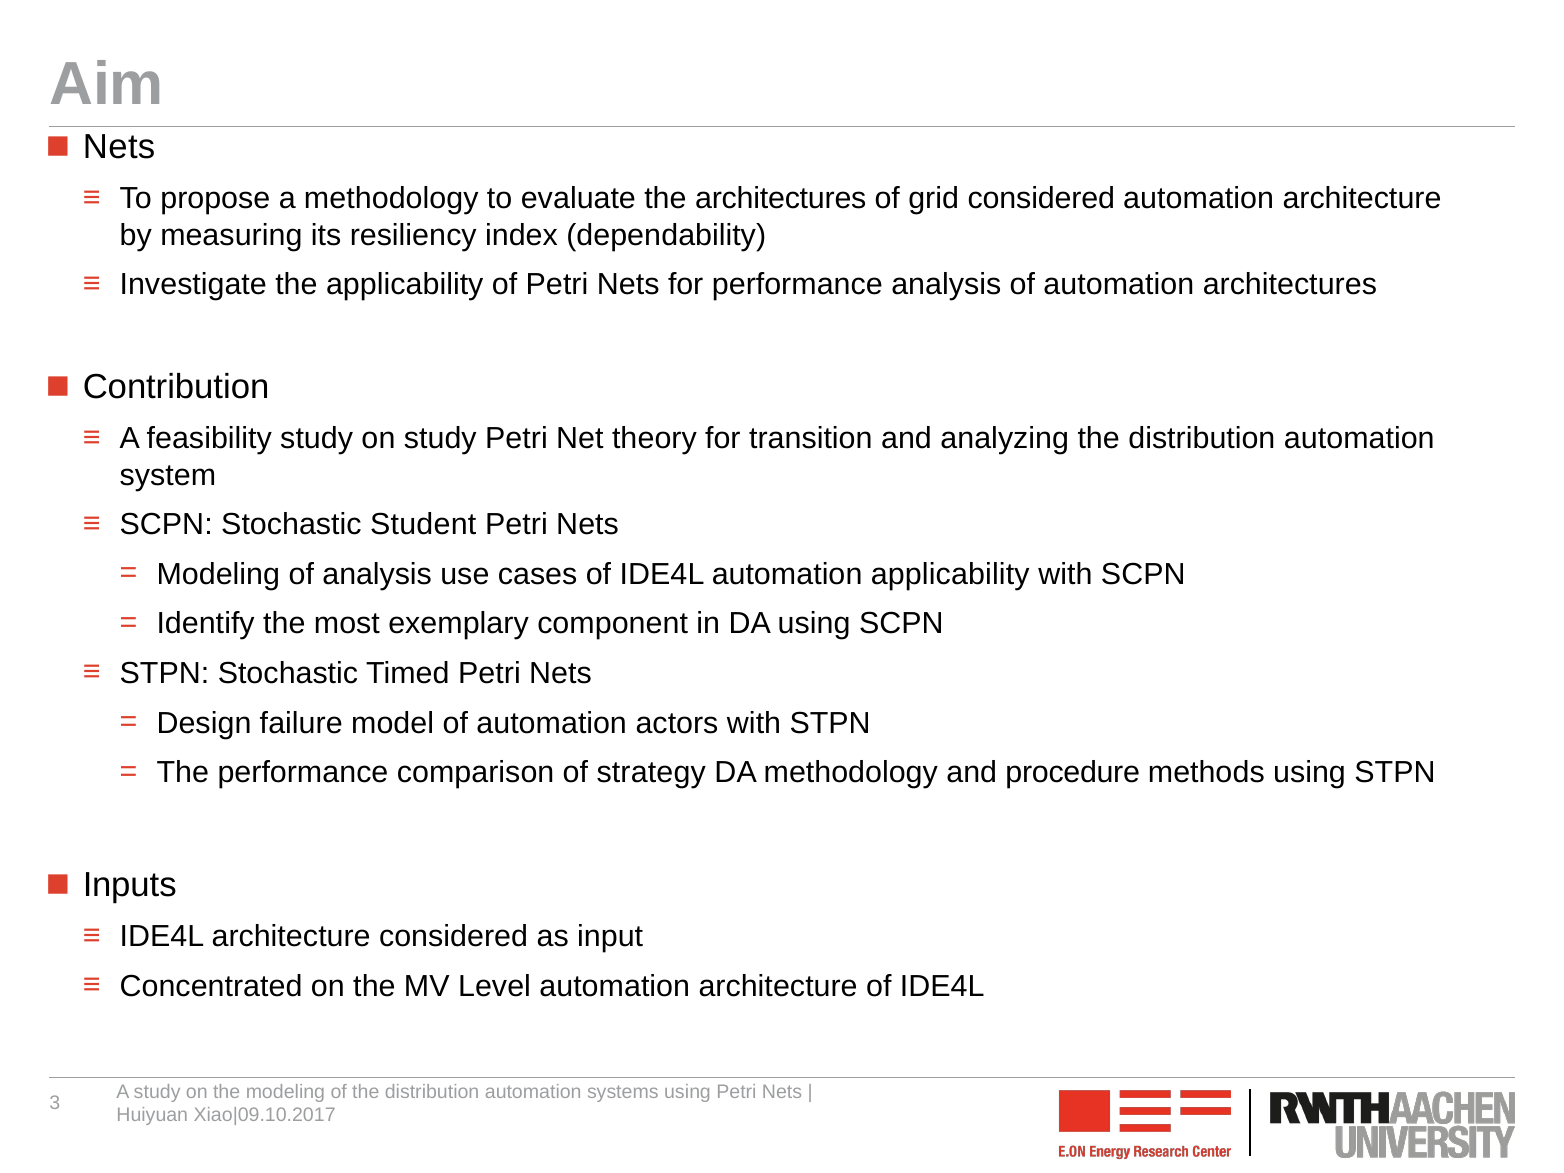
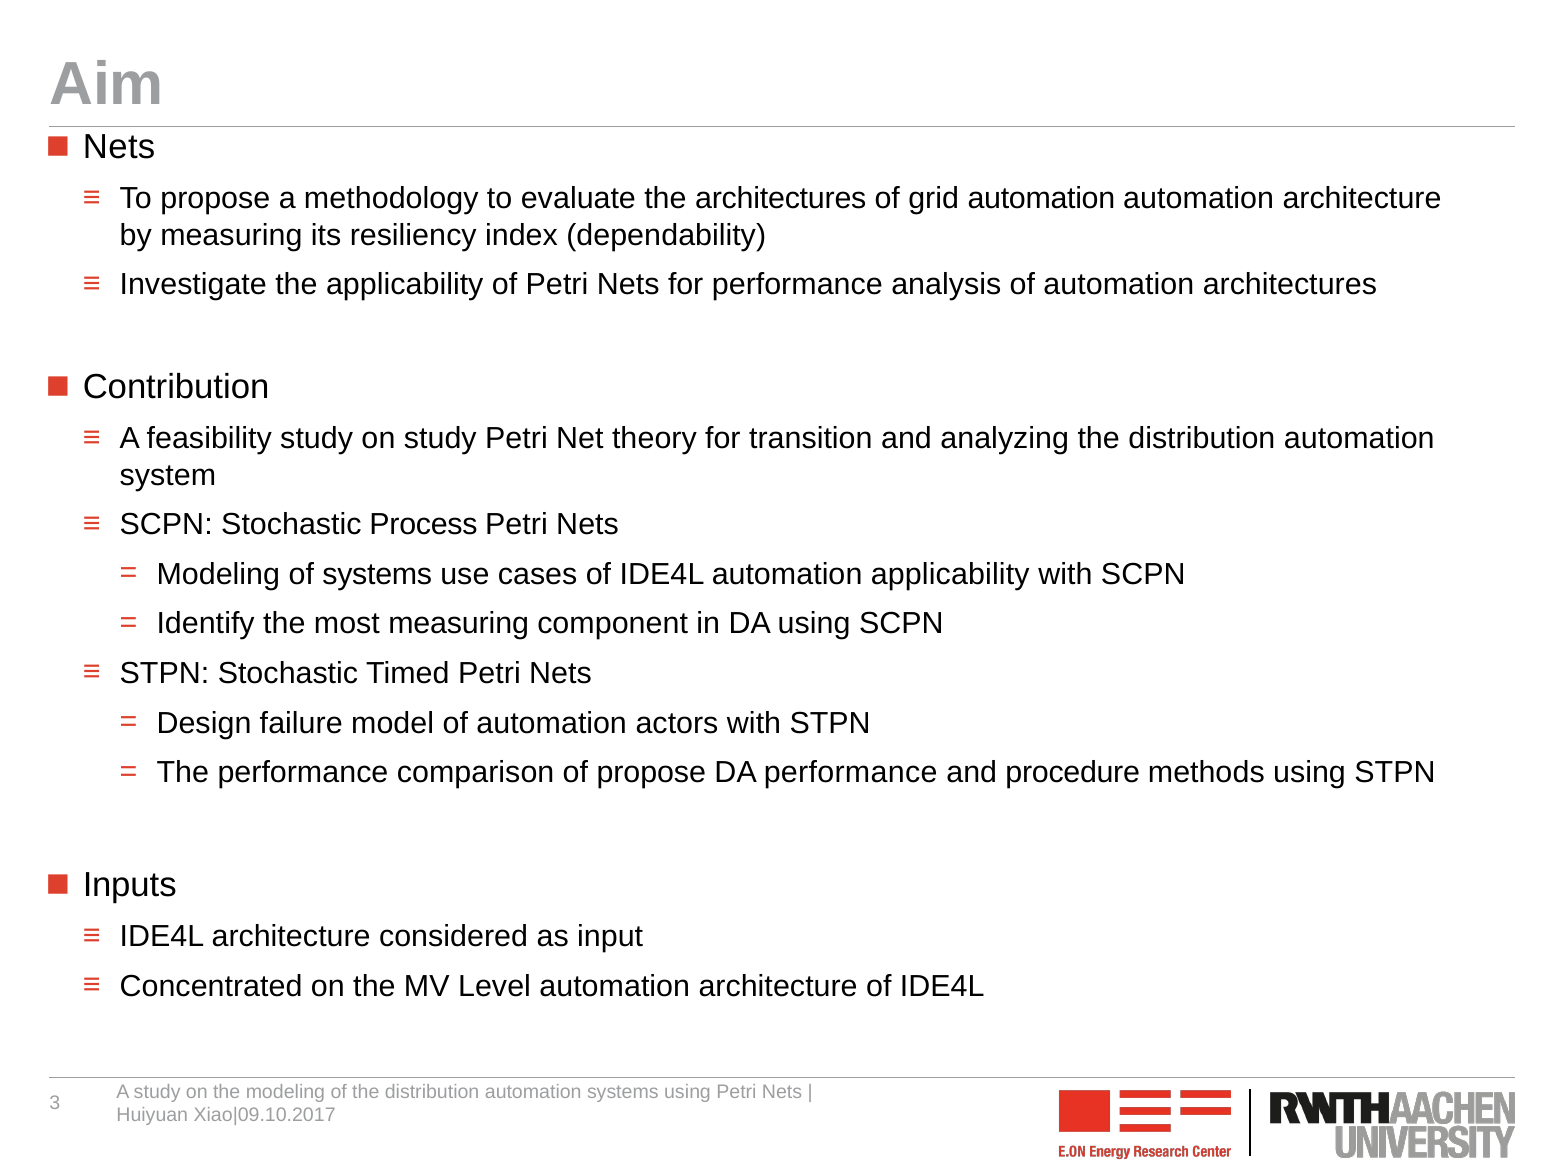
grid considered: considered -> automation (1041, 199)
Student: Student -> Process (423, 525)
of analysis: analysis -> systems (377, 574)
most exemplary: exemplary -> measuring (459, 624)
of strategy: strategy -> propose (651, 773)
DA methodology: methodology -> performance (851, 773)
